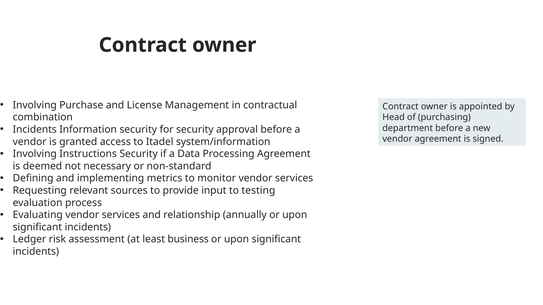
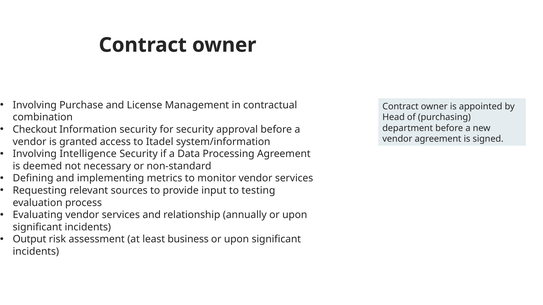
Incidents: Incidents -> Checkout (35, 130)
Instructions: Instructions -> Intelligence (88, 154)
Ledger: Ledger -> Output (29, 240)
